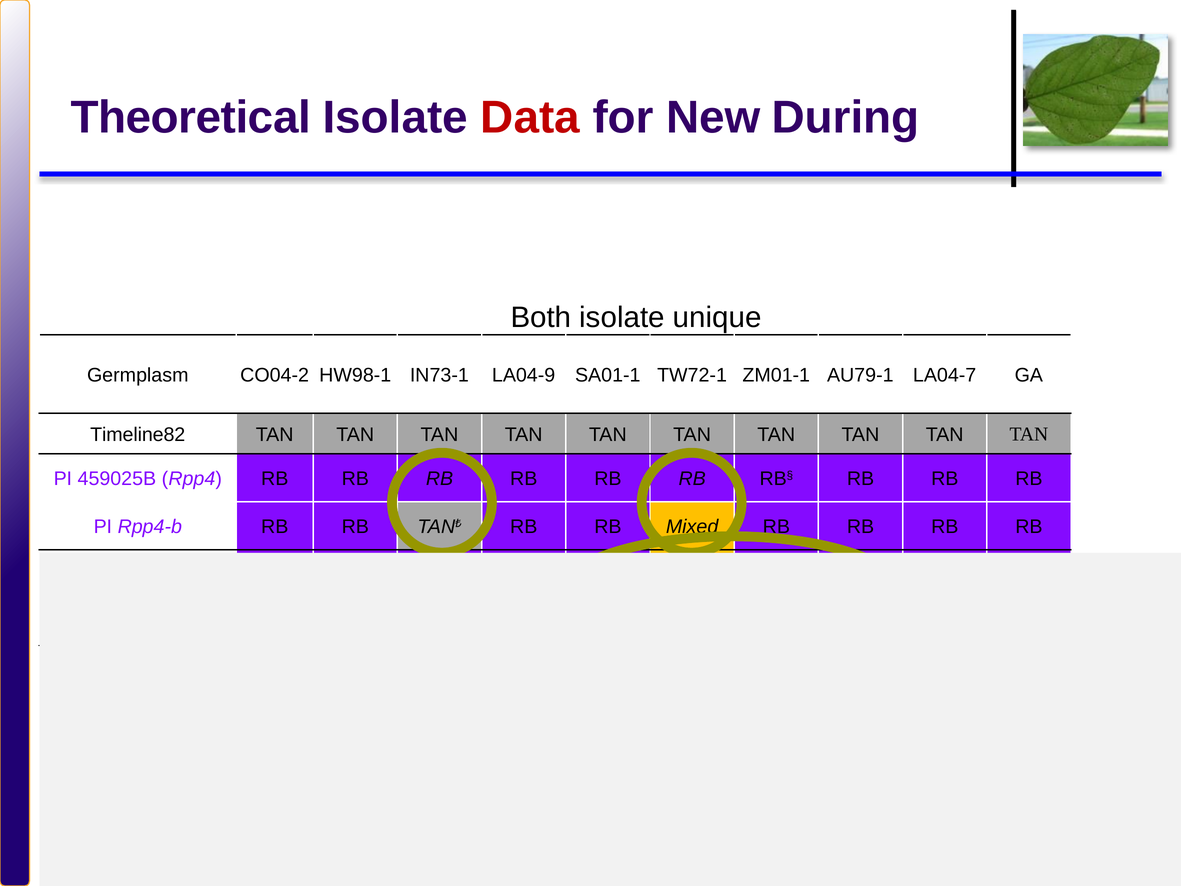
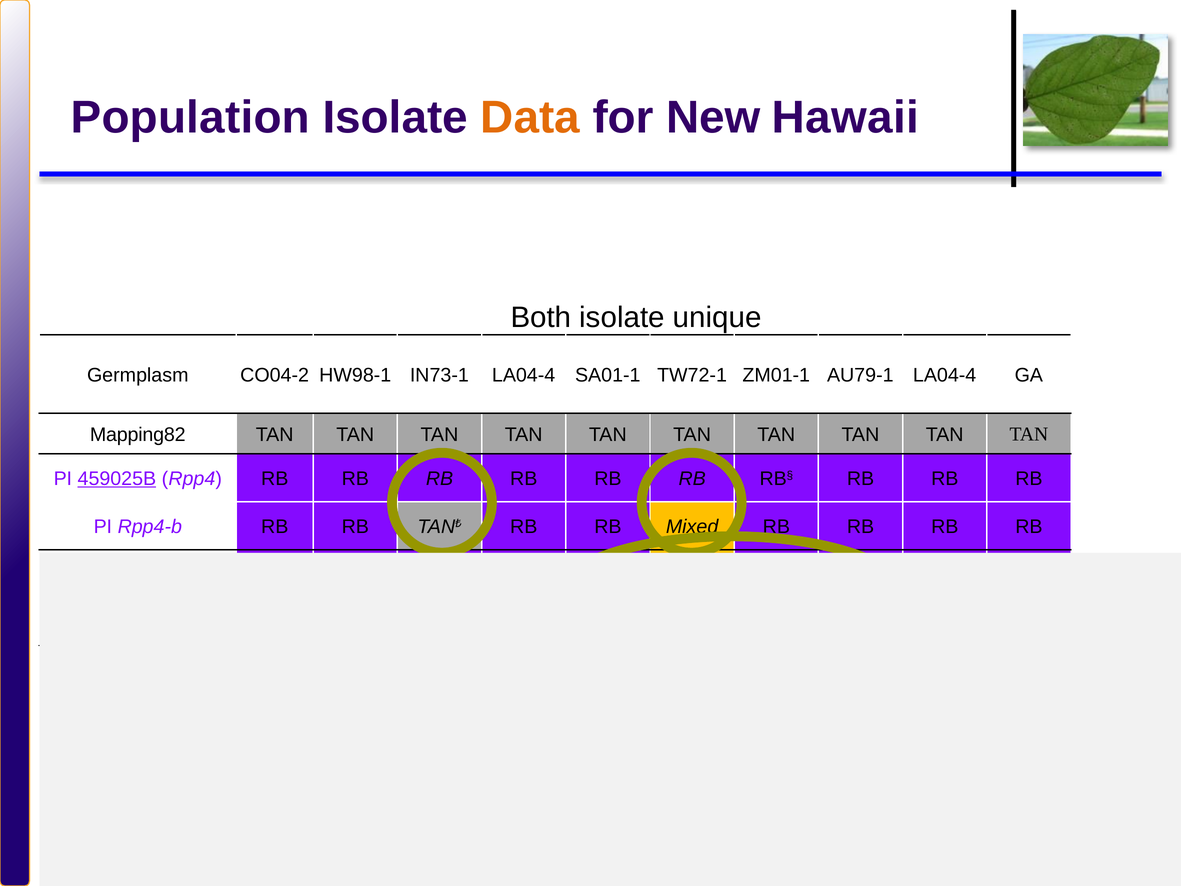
Theoretical: Theoretical -> Population (190, 117)
Data colour: red -> orange (530, 117)
New During: During -> Hawaii (845, 117)
IN73-1 LA04-9: LA04-9 -> LA04-4 (524, 375)
AU79-1 LA04-7: LA04-7 -> LA04-4 (945, 375)
Timeline82: Timeline82 -> Mapping82 (138, 434)
459025B underline: none -> present (117, 479)
